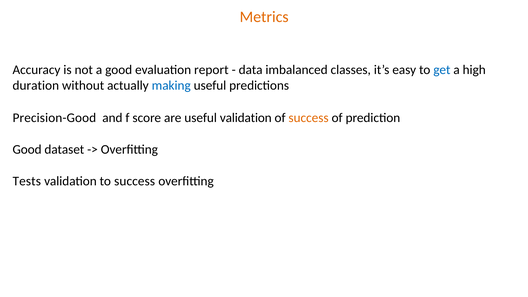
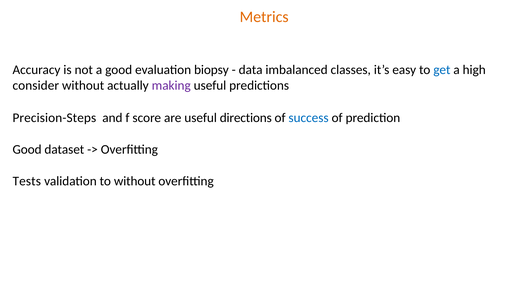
report: report -> biopsy (211, 70)
duration: duration -> consider (36, 86)
making colour: blue -> purple (171, 86)
Precision-Good: Precision-Good -> Precision-Steps (54, 118)
useful validation: validation -> directions (246, 118)
success colour: orange -> blue (309, 118)
to success: success -> without (135, 181)
